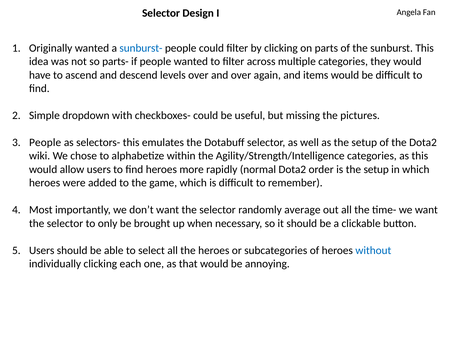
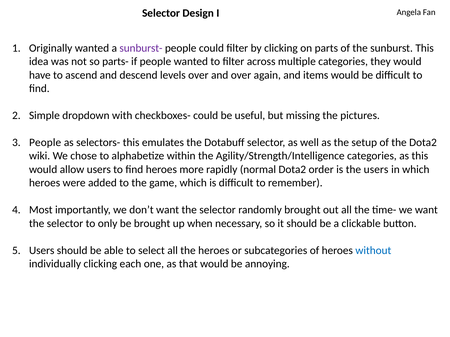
sunburst- colour: blue -> purple (141, 48)
is the setup: setup -> users (376, 170)
randomly average: average -> brought (302, 210)
